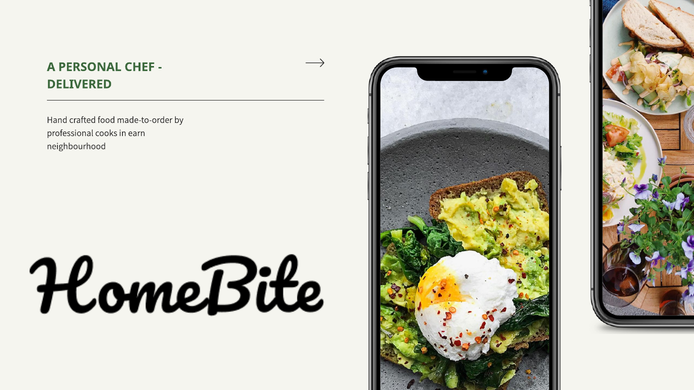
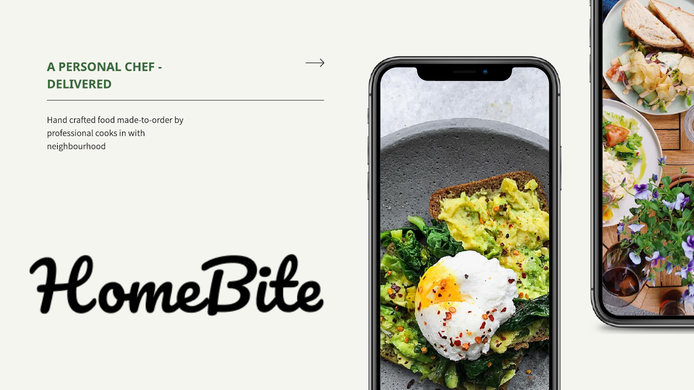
earn: earn -> with (137, 133)
